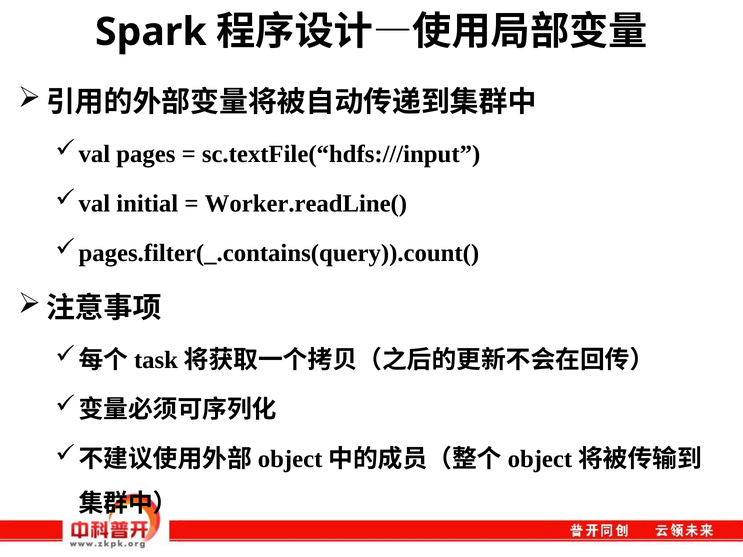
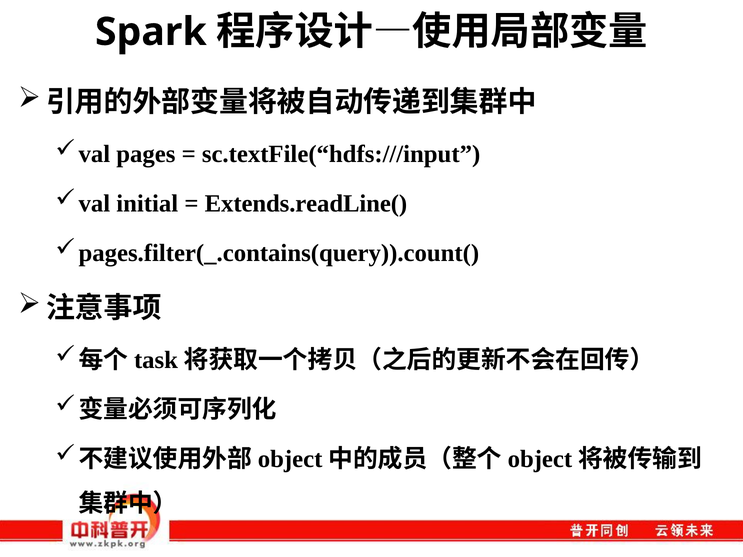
Worker.readLine(: Worker.readLine( -> Extends.readLine( (306, 203)
